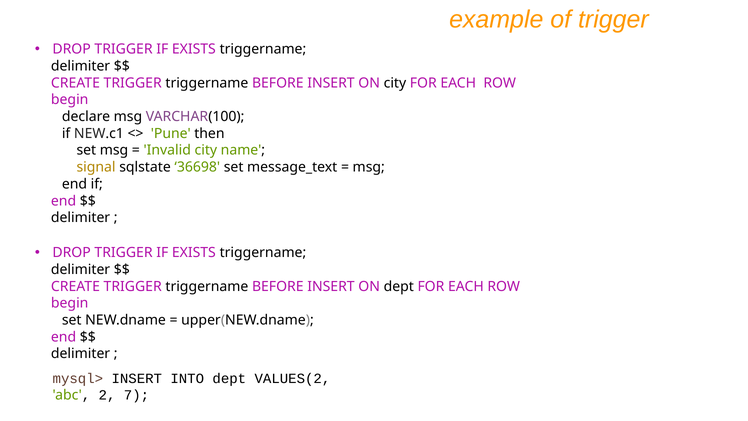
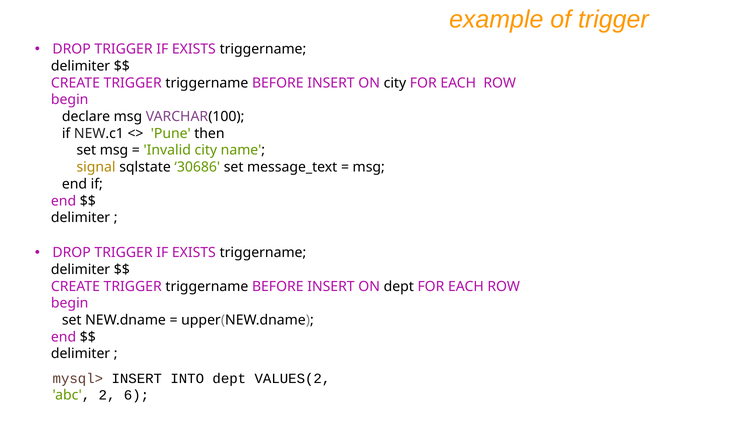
36698: 36698 -> 30686 (197, 167)
7: 7 -> 6 (136, 395)
